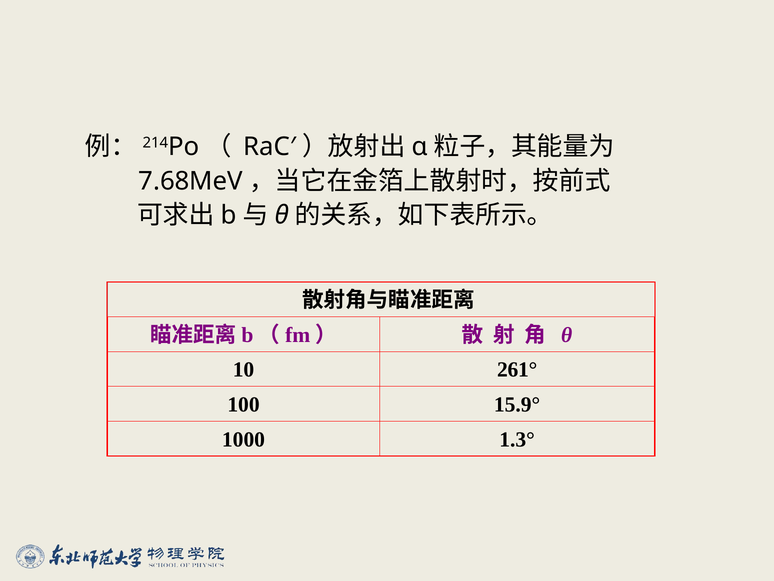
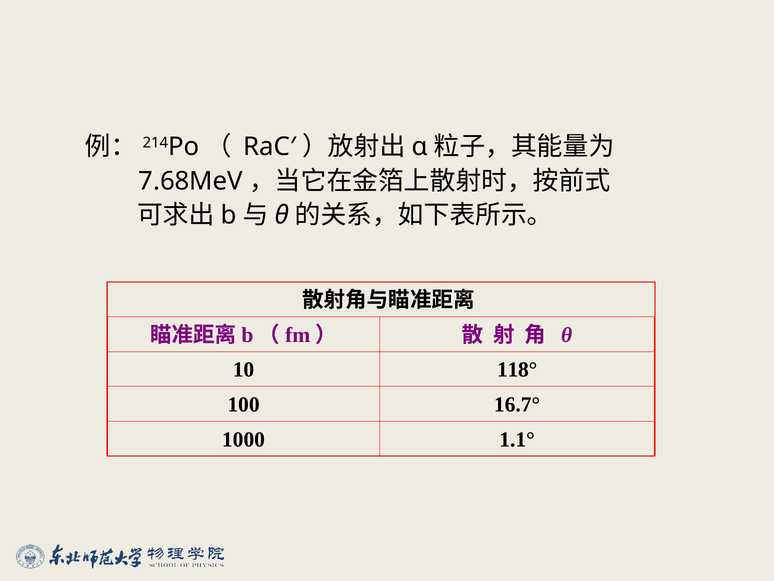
261°: 261° -> 118° (517, 370)
15.9°: 15.9° -> 16.7° (517, 404)
1.3°: 1.3° -> 1.1° (517, 439)
